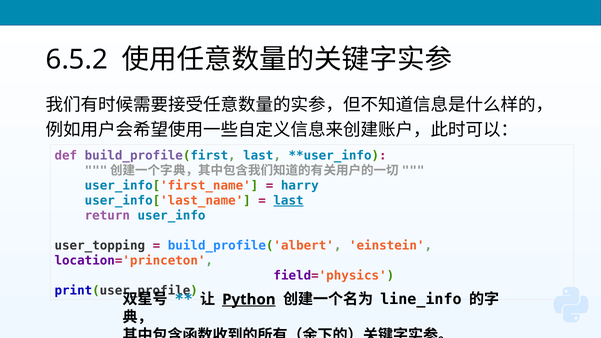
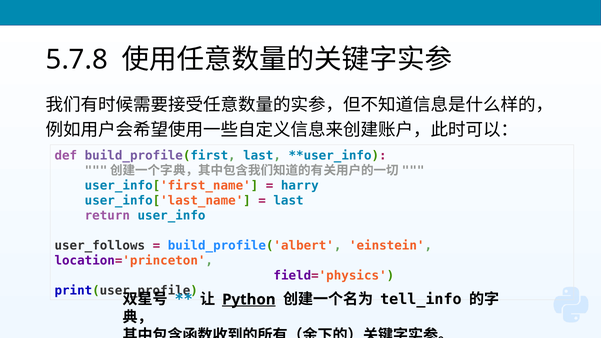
6.5.2: 6.5.2 -> 5.7.8 (77, 60)
last underline: present -> none (289, 201)
user_topping: user_topping -> user_follows (100, 246)
line_info: line_info -> tell_info (421, 299)
